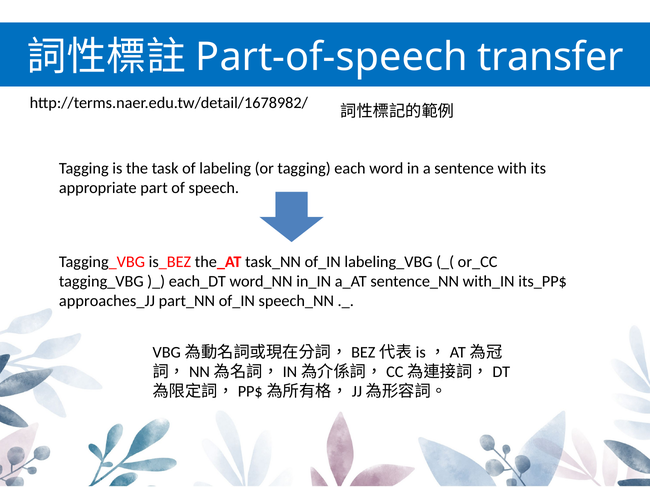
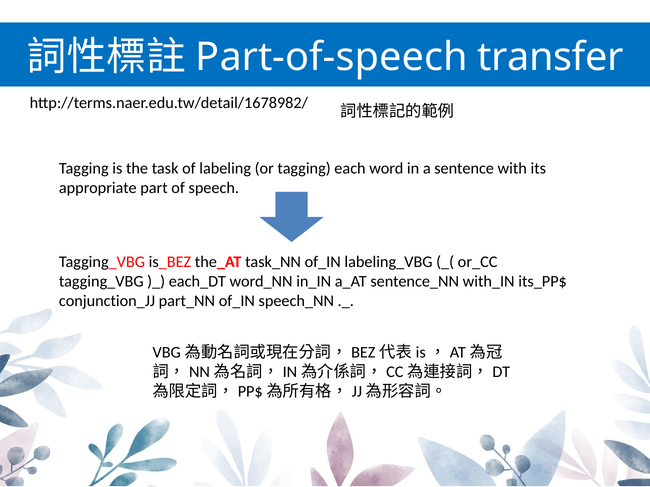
approaches_JJ: approaches_JJ -> conjunction_JJ (107, 301)
